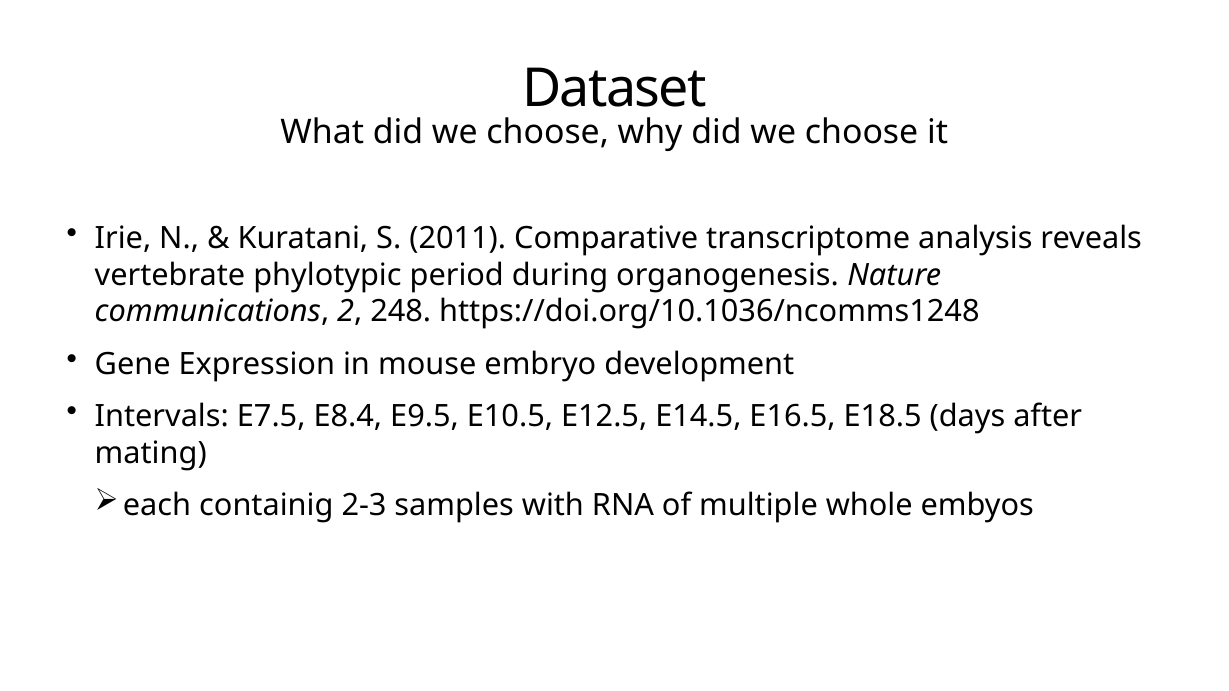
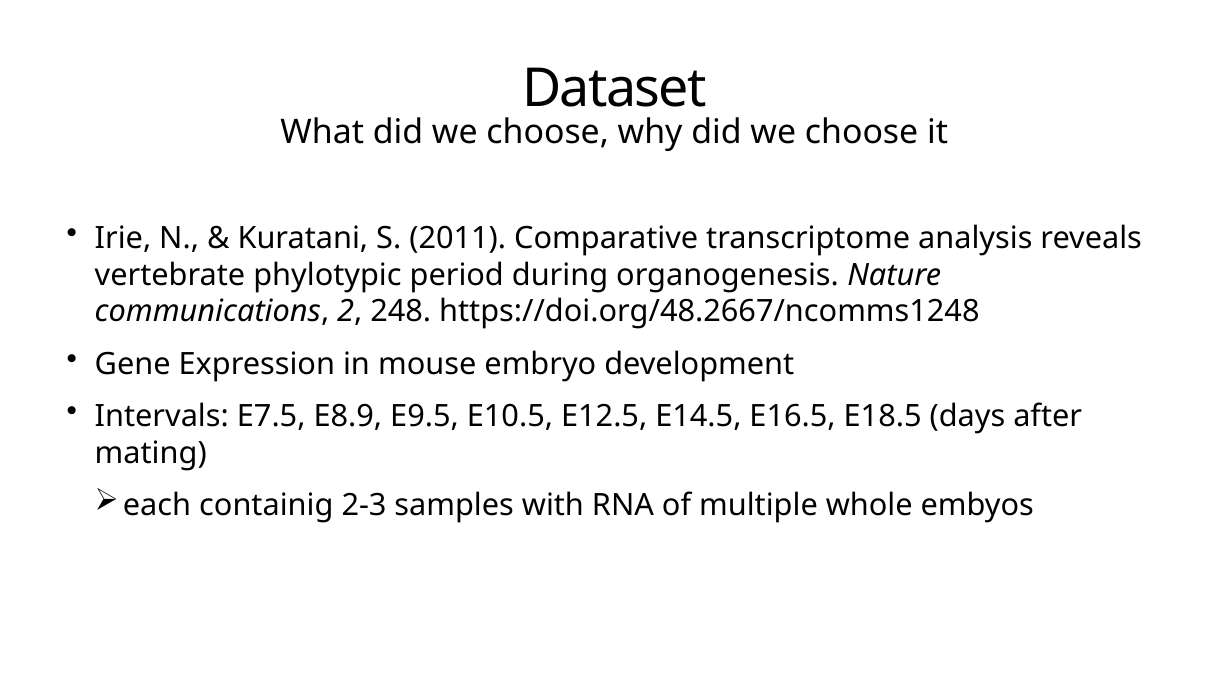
https://doi.org/10.1036/ncomms1248: https://doi.org/10.1036/ncomms1248 -> https://doi.org/48.2667/ncomms1248 (709, 312)
E8.4: E8.4 -> E8.9 (348, 416)
